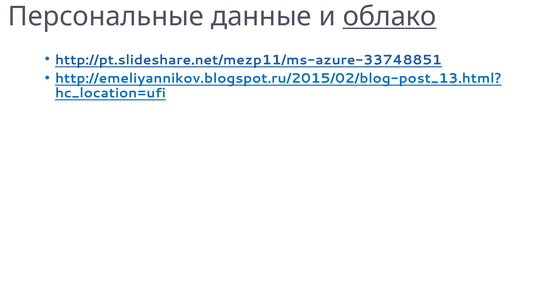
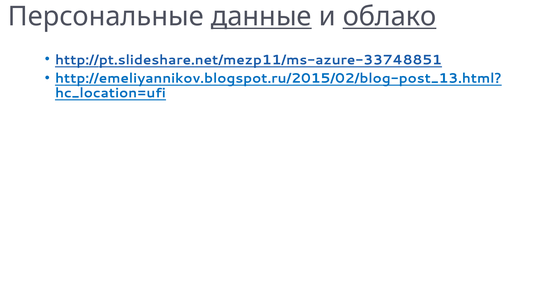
данные underline: none -> present (261, 17)
